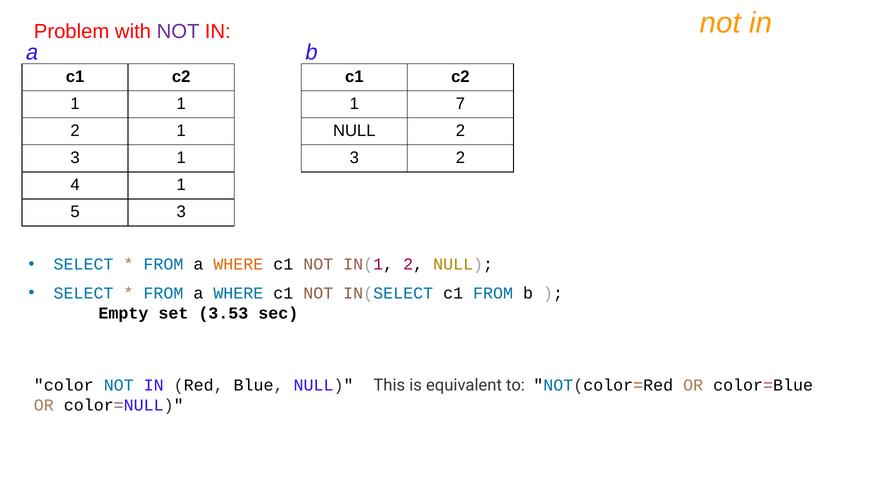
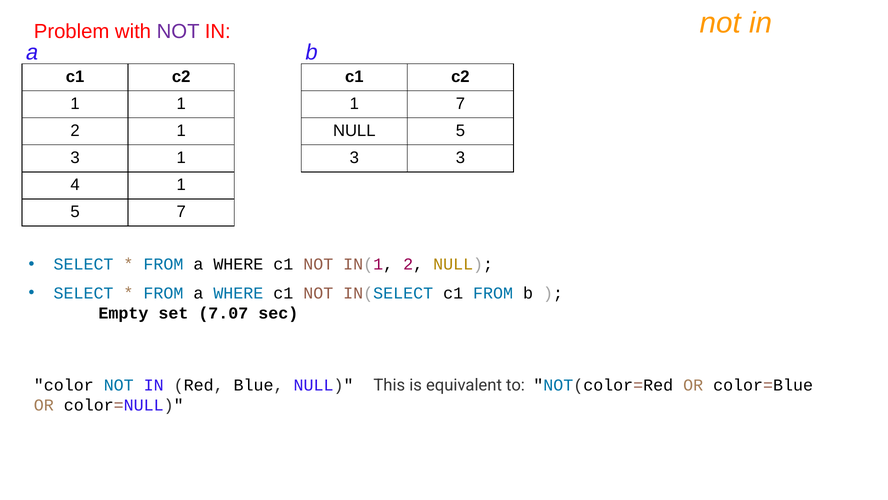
NULL 2: 2 -> 5 (460, 131)
3 2: 2 -> 3 (460, 158)
5 3: 3 -> 7 (181, 212)
WHERE colour: orange -> black (238, 264)
3.53: 3.53 -> 7.07 (223, 313)
